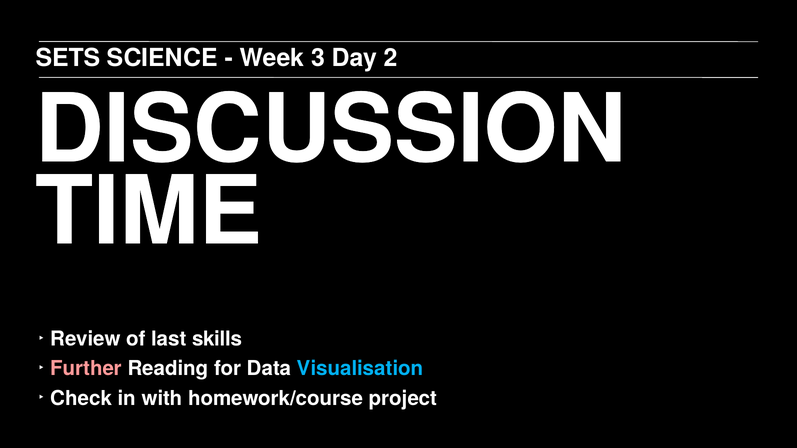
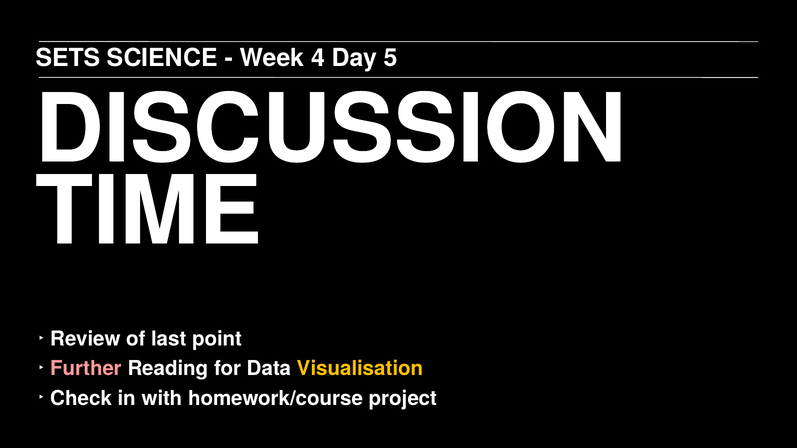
3: 3 -> 4 (318, 58)
2: 2 -> 5 (391, 58)
skills: skills -> point (217, 339)
Visualisation colour: light blue -> yellow (360, 368)
